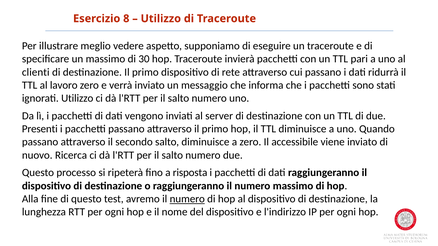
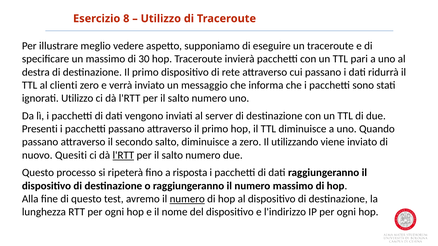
clienti: clienti -> destra (36, 72)
lavoro: lavoro -> clienti (64, 85)
accessibile: accessibile -> utilizzando (295, 142)
Ricerca: Ricerca -> Quesiti (71, 155)
l'RTT underline: none -> present (123, 155)
